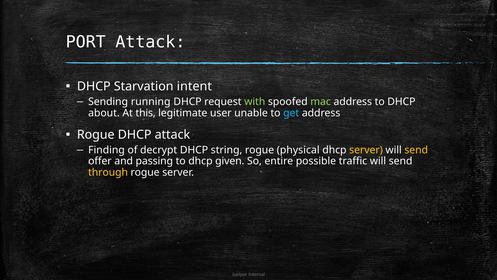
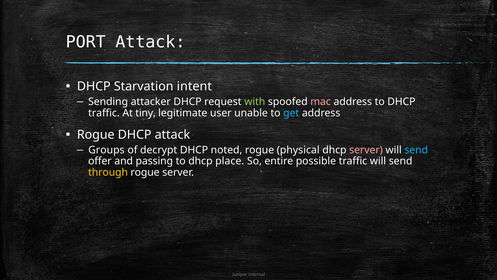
running: running -> attacker (151, 102)
mac colour: light green -> pink (321, 102)
about: about -> traffic (104, 113)
this: this -> tiny (146, 113)
Finding: Finding -> Groups (106, 150)
string: string -> noted (227, 150)
server colour: yellow -> pink (366, 150)
send colour: yellow -> light blue (416, 150)
given: given -> place (230, 161)
